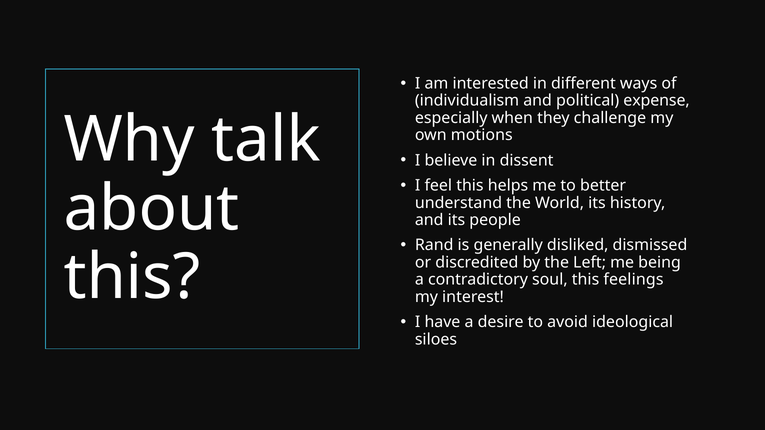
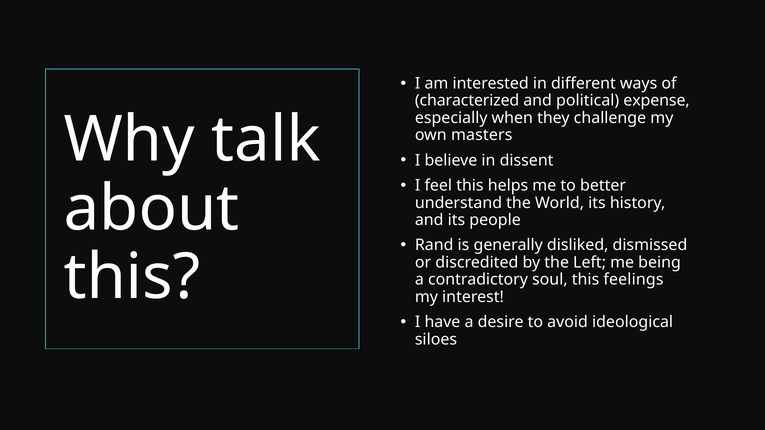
individualism: individualism -> characterized (467, 101)
motions: motions -> masters (482, 135)
